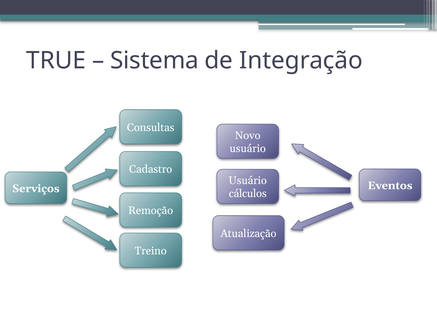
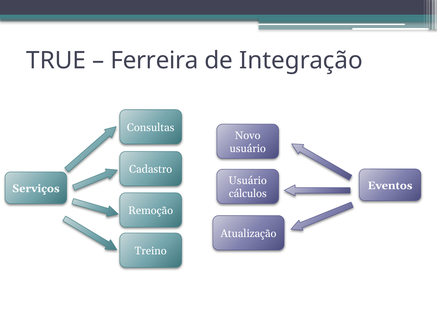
Sistema: Sistema -> Ferreira (154, 61)
